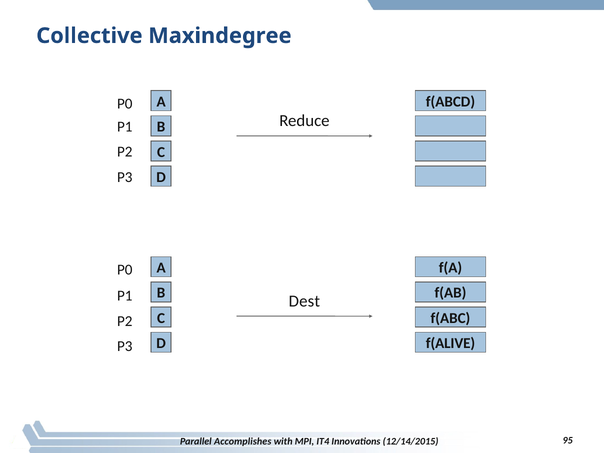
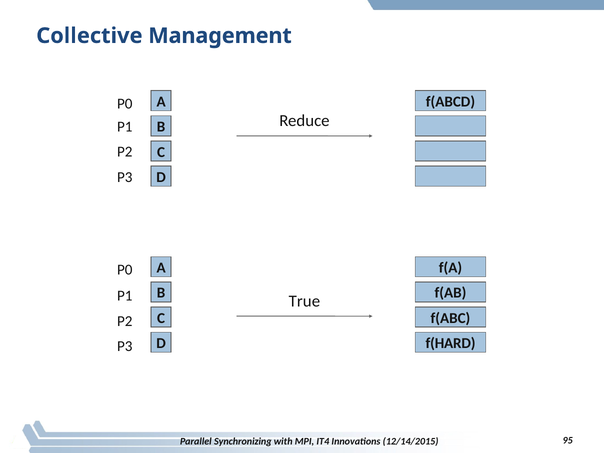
Maxindegree: Maxindegree -> Management (220, 36)
Dest: Dest -> True (304, 301)
f(ALIVE: f(ALIVE -> f(HARD (451, 343)
Accomplishes: Accomplishes -> Synchronizing (243, 442)
